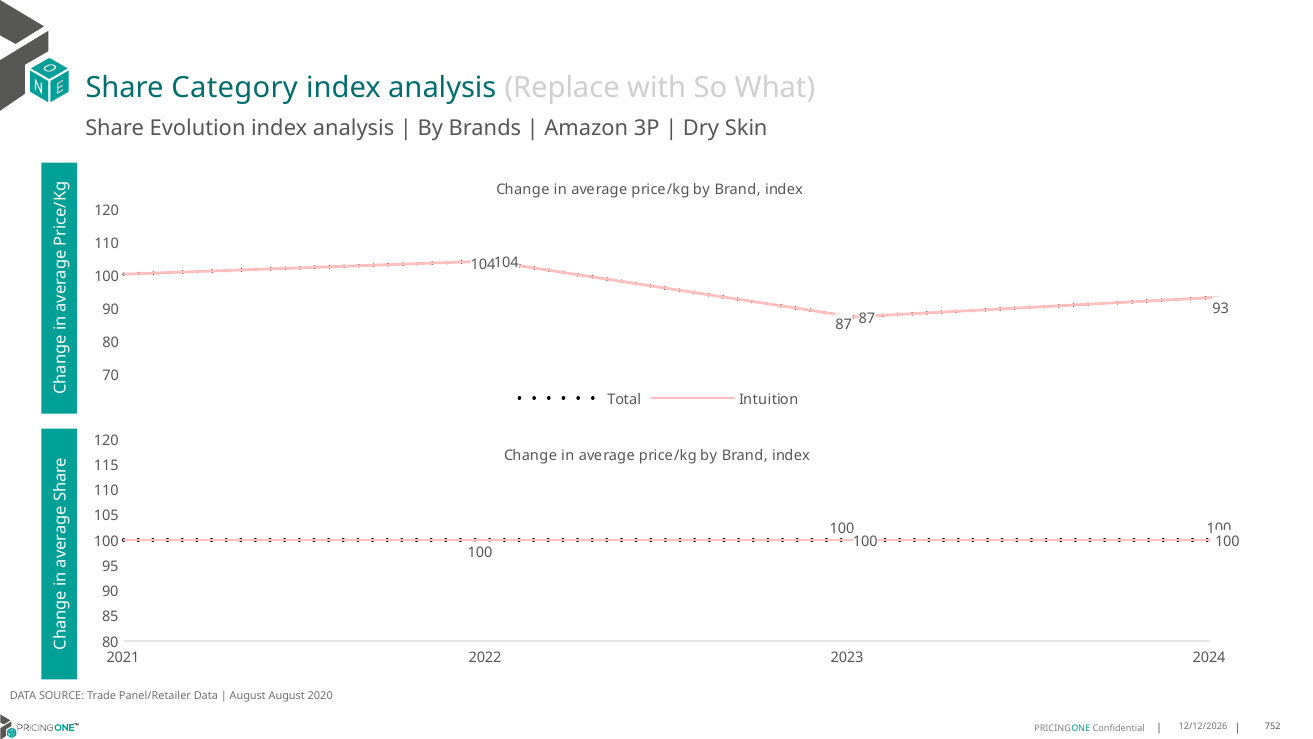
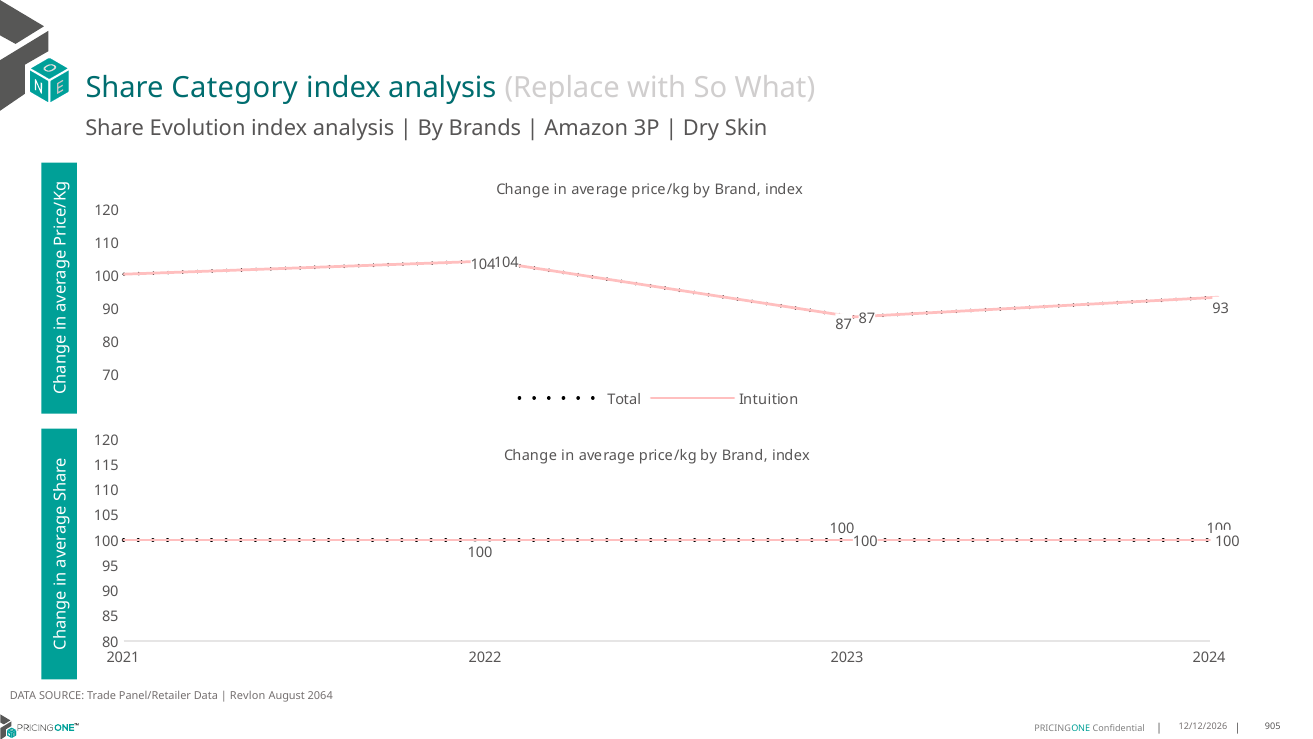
August: August -> Revlon (248, 696)
2020: 2020 -> 2064 (320, 696)
752: 752 -> 905 (1273, 726)
